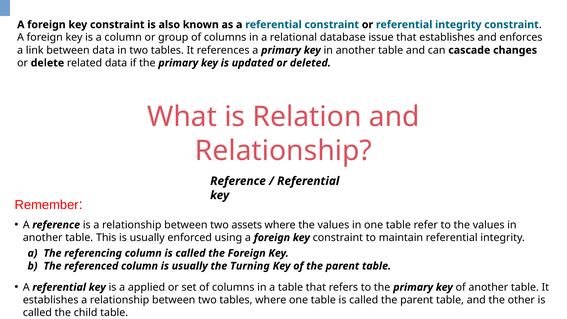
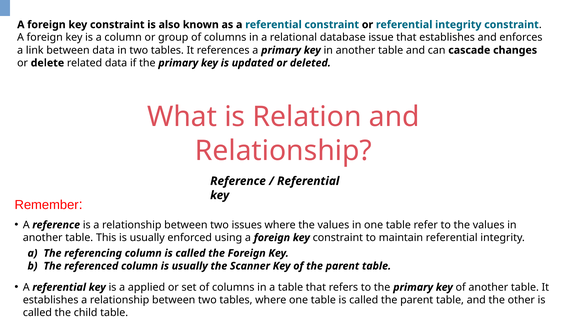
assets: assets -> issues (247, 225)
Turning: Turning -> Scanner (250, 266)
